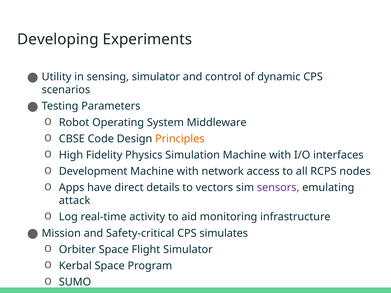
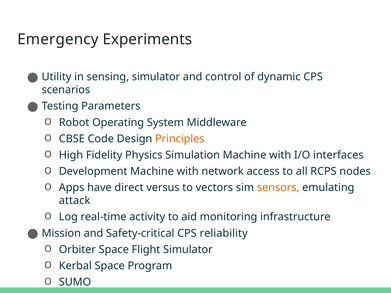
Developing: Developing -> Emergency (58, 39)
details: details -> versus (163, 188)
sensors colour: purple -> orange (278, 188)
simulates: simulates -> reliability (224, 233)
